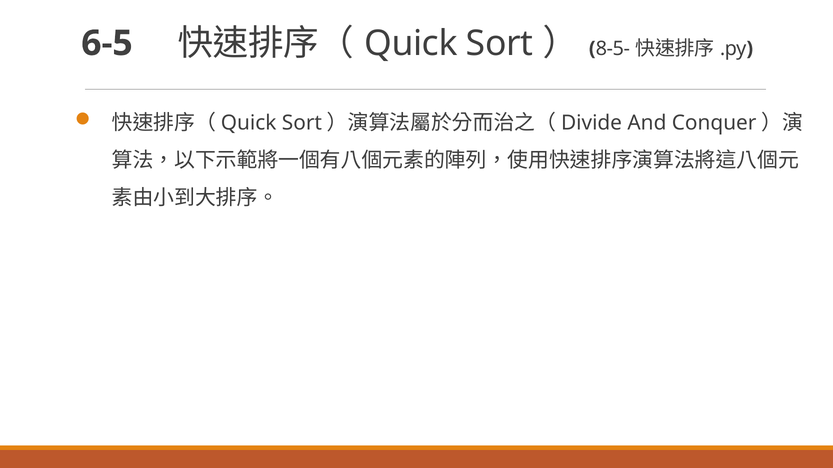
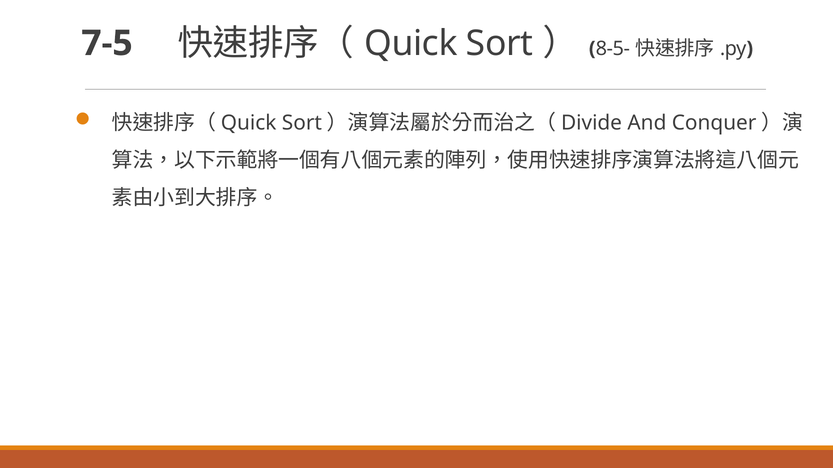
6-5: 6-5 -> 7-5 (107, 43)
